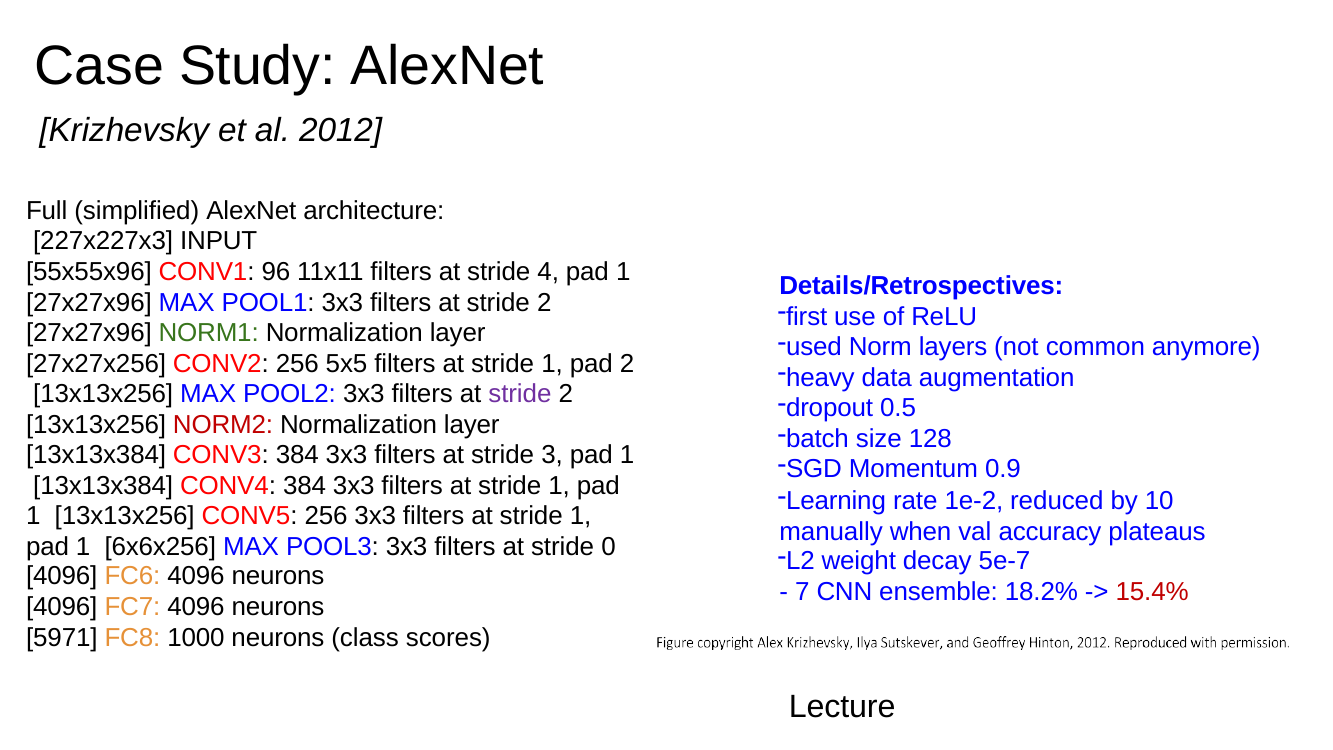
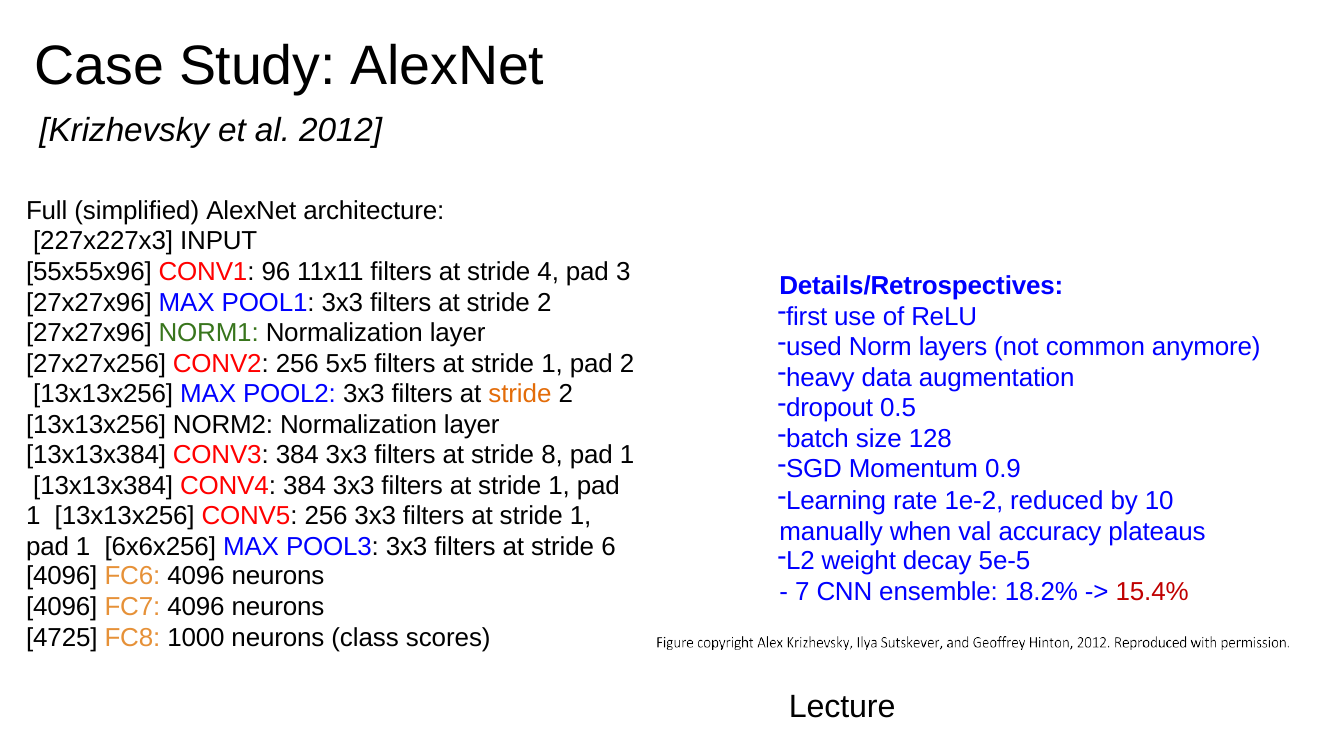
4 pad 1: 1 -> 3 (623, 272)
stride colour: purple -> orange (520, 394)
NORM2 colour: red -> black (223, 425)
3: 3 -> 8 (552, 455)
0: 0 -> 6 (609, 547)
5e-7: 5e-7 -> 5e-5 (1005, 561)
5971: 5971 -> 4725 (62, 637)
